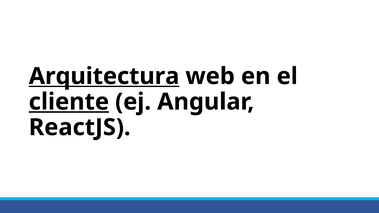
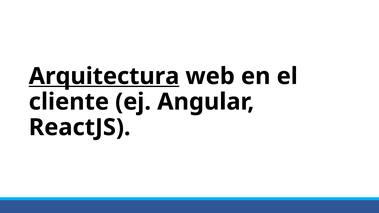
cliente underline: present -> none (69, 102)
